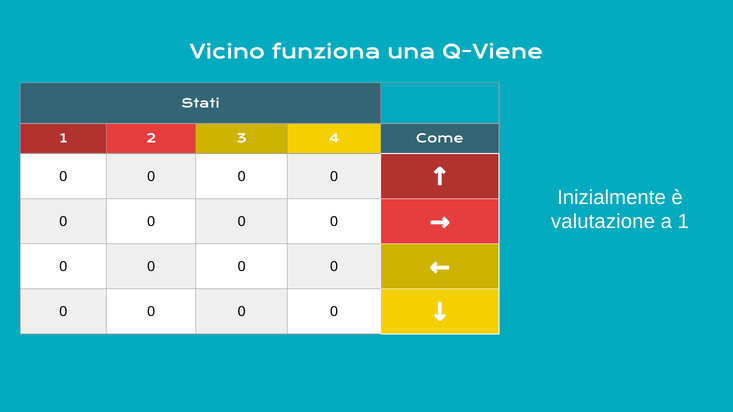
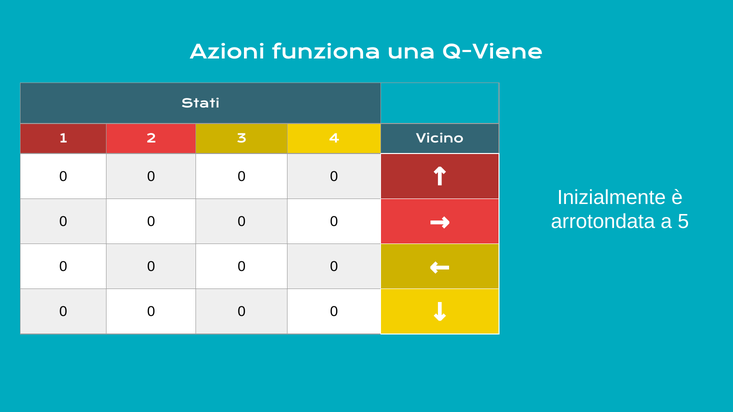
Vicino: Vicino -> Azioni (227, 53)
Come: Come -> Vicino (440, 139)
valutazione: valutazione -> arrotondata (603, 222)
a 1: 1 -> 5 (683, 222)
